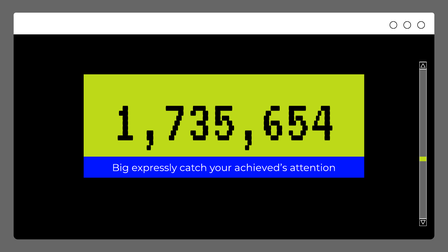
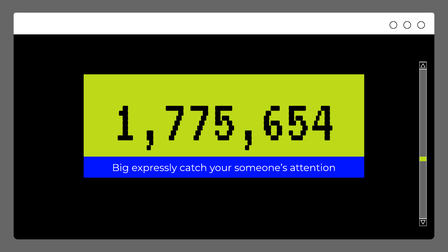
1,735,654: 1,735,654 -> 1,775,654 (224, 120)
achieved’s: achieved’s -> someone’s (261, 168)
